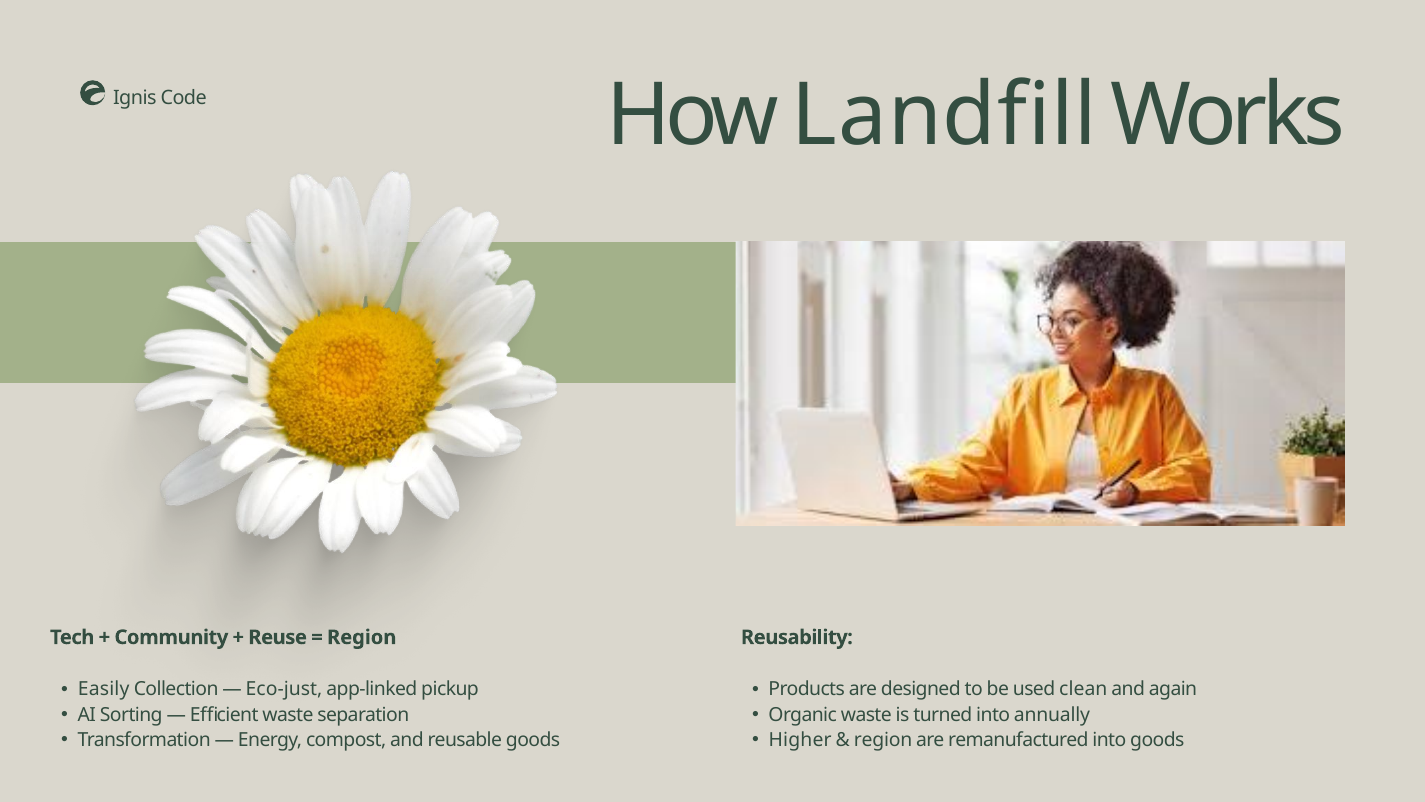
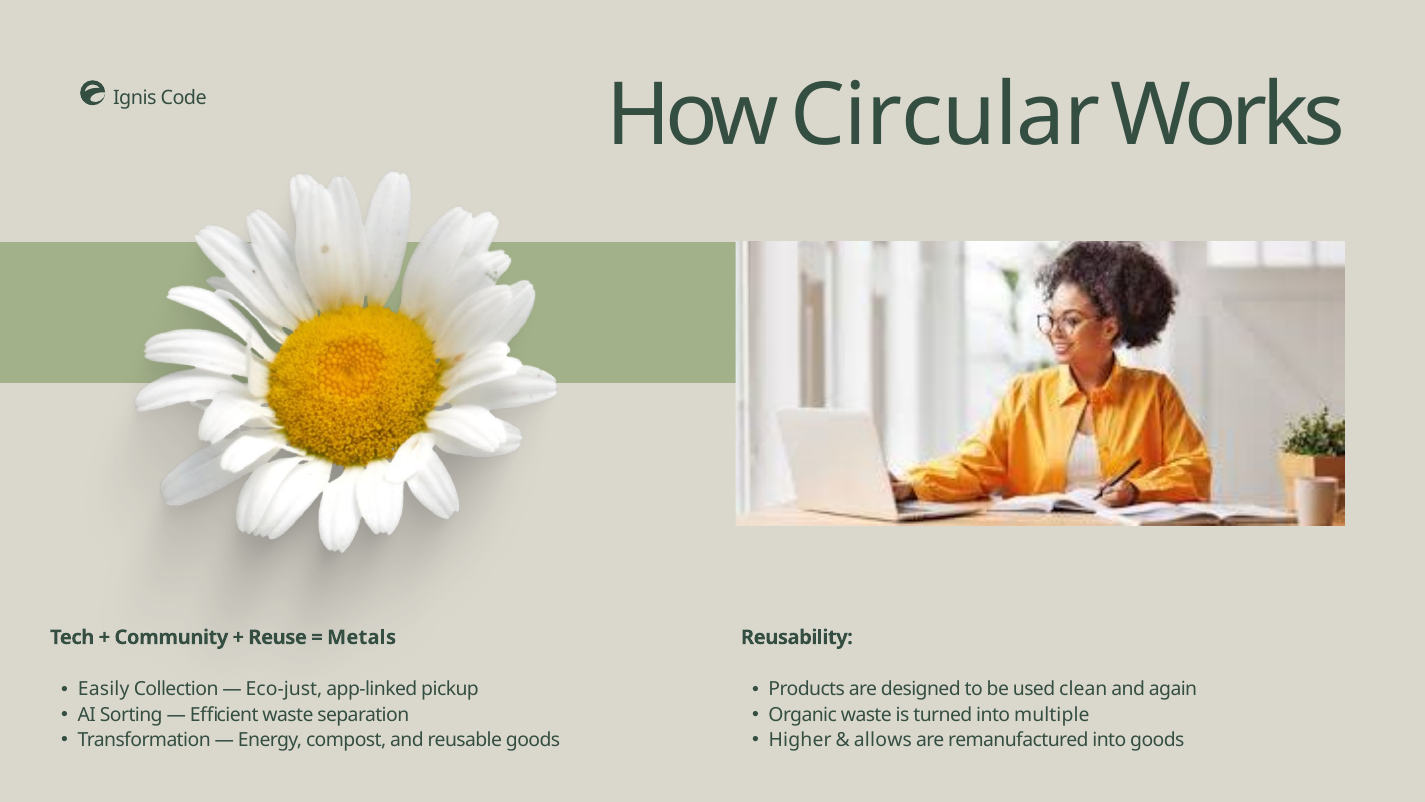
Landfill: Landfill -> Circular (945, 116)
Region: Region -> Metals (362, 637)
annually: annually -> multiple (1052, 714)
region: region -> allows (883, 739)
